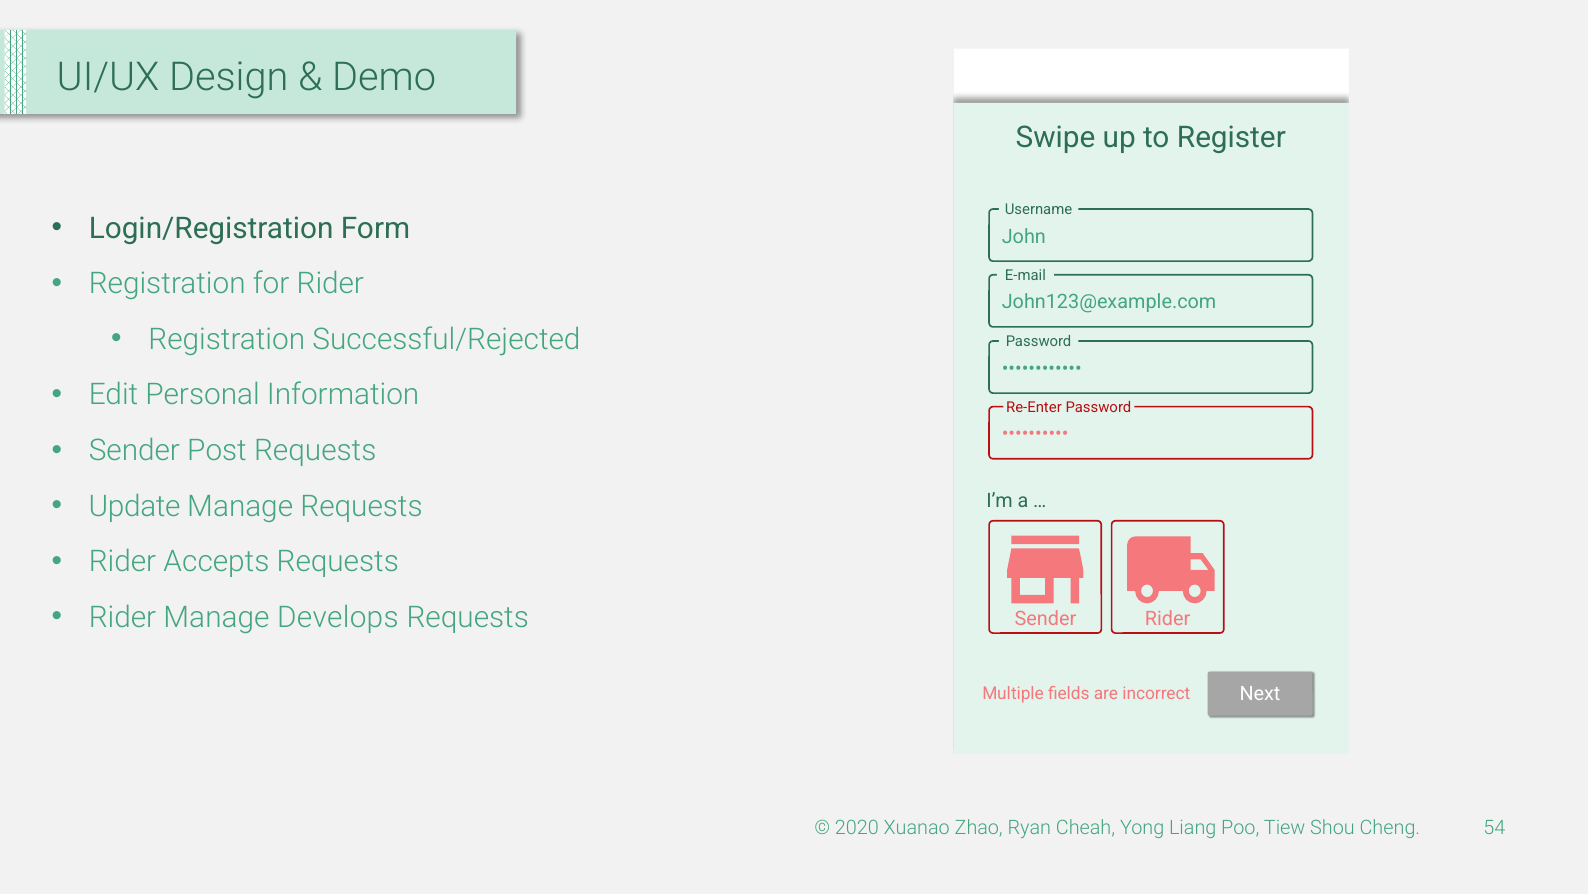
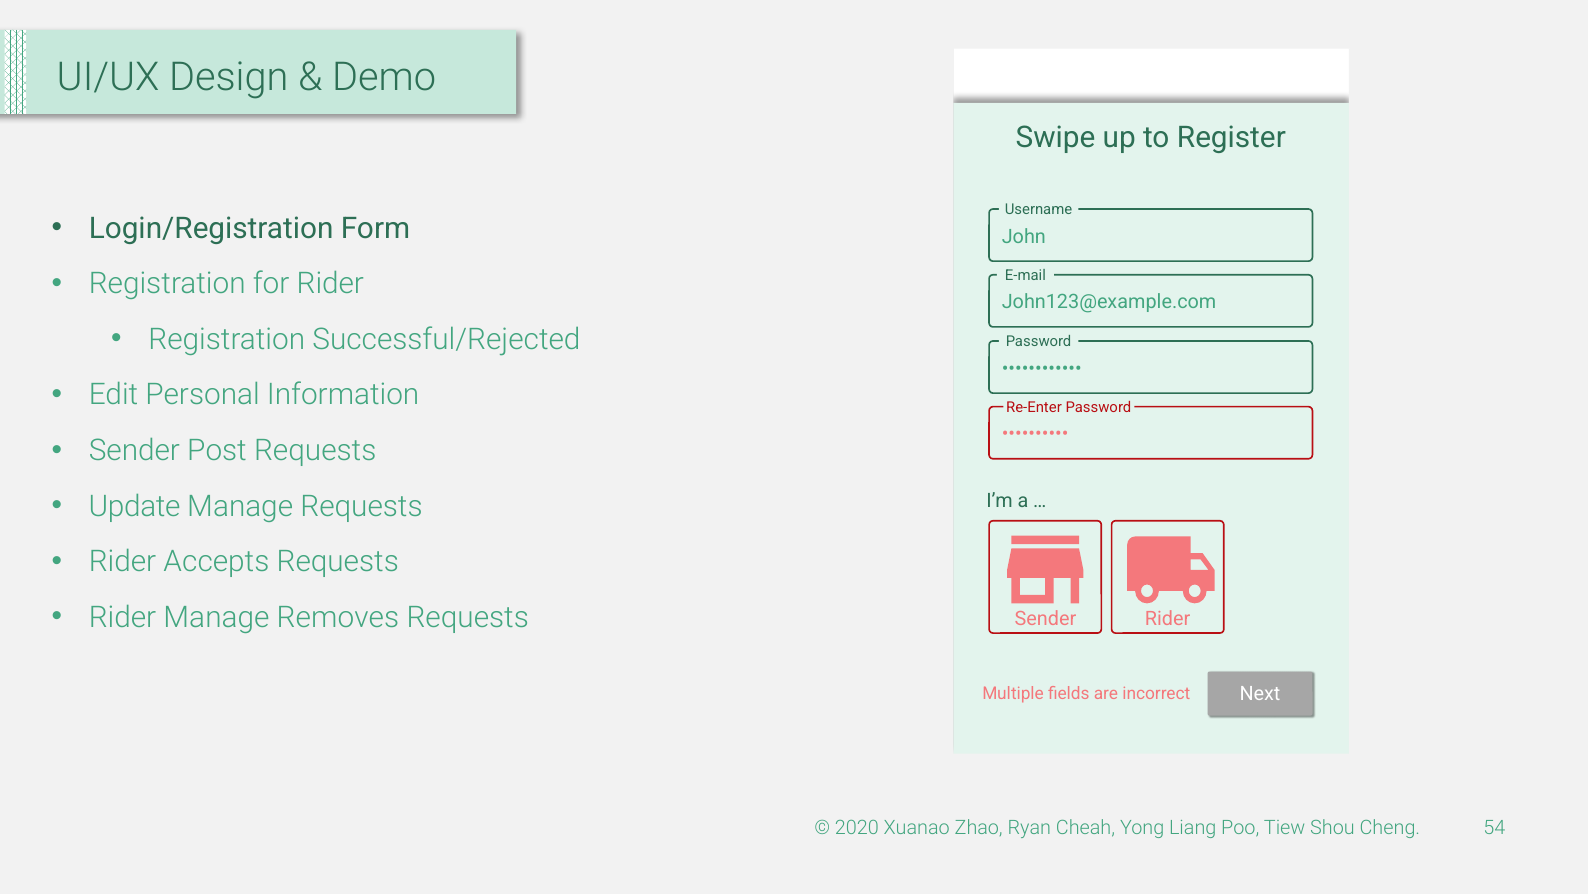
Develops: Develops -> Removes (338, 617)
